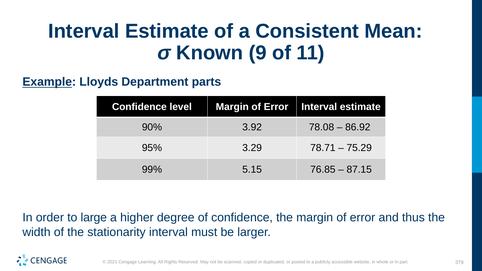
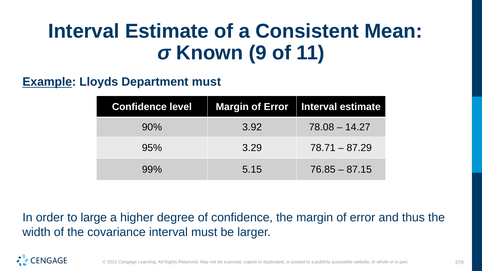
Department parts: parts -> must (206, 82)
86.92: 86.92 -> 14.27 (358, 127)
75.29: 75.29 -> 87.29 (359, 148)
stationarity: stationarity -> covariance (117, 232)
